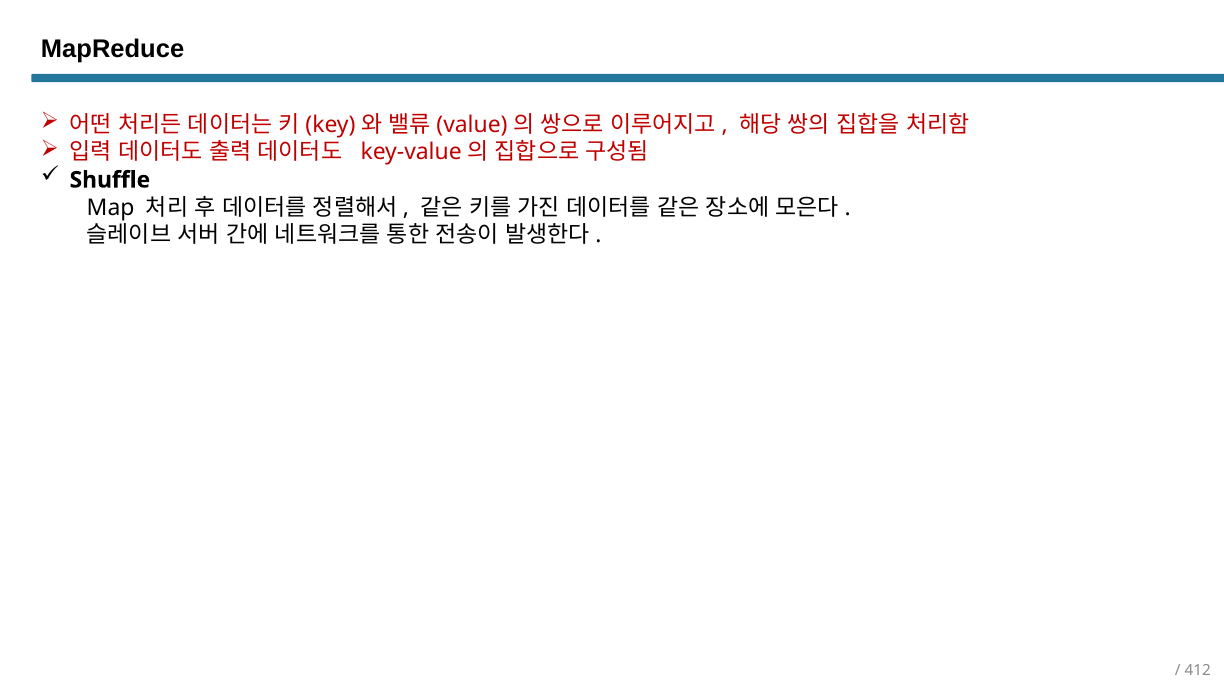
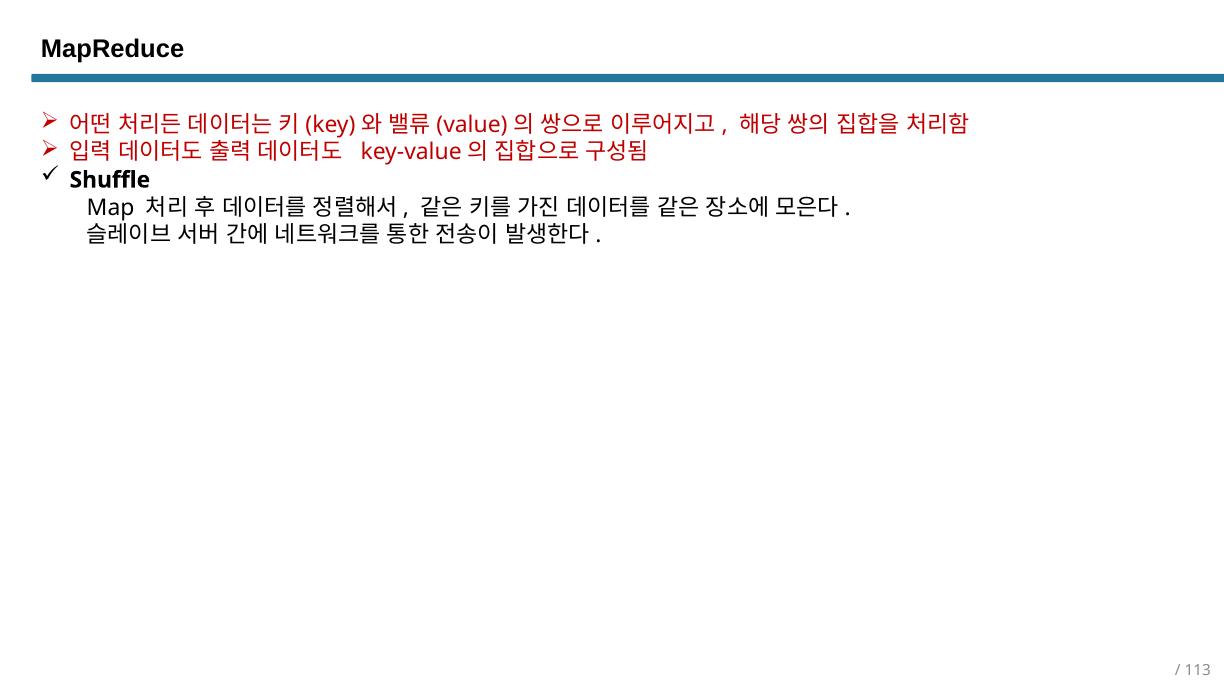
412: 412 -> 113 (1198, 671)
